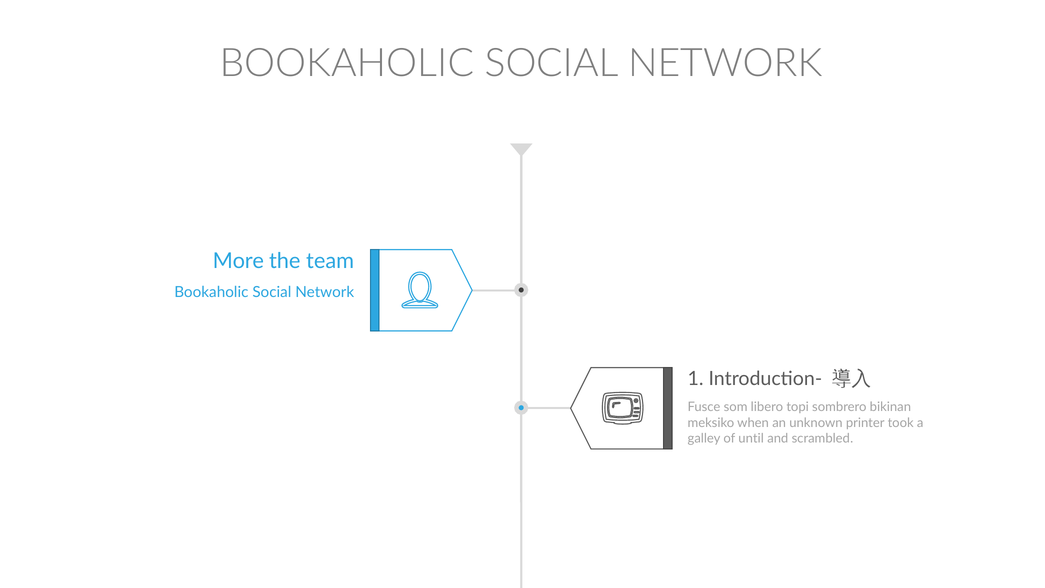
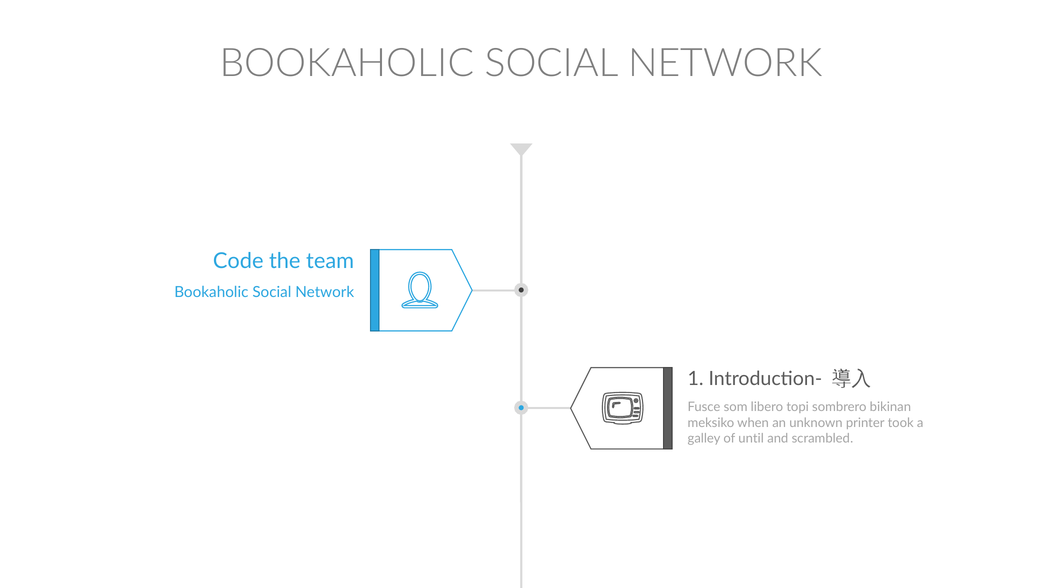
More: More -> Code (238, 261)
